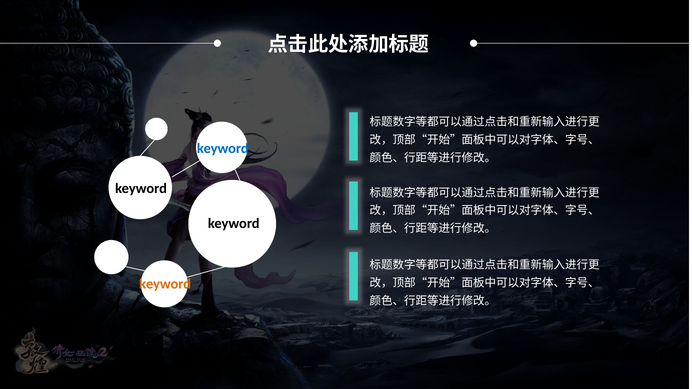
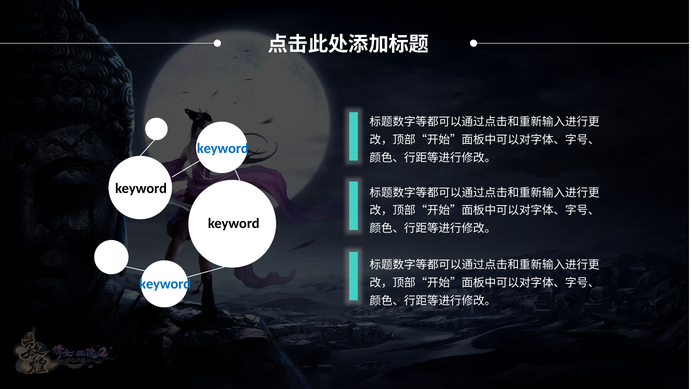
keyword colour: orange -> blue (165, 284)
